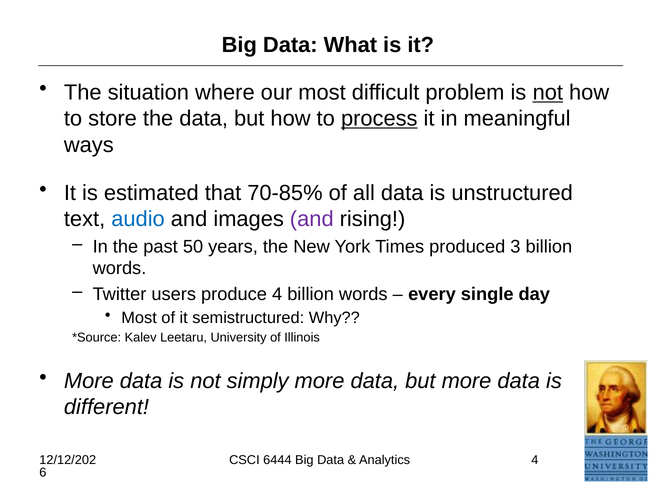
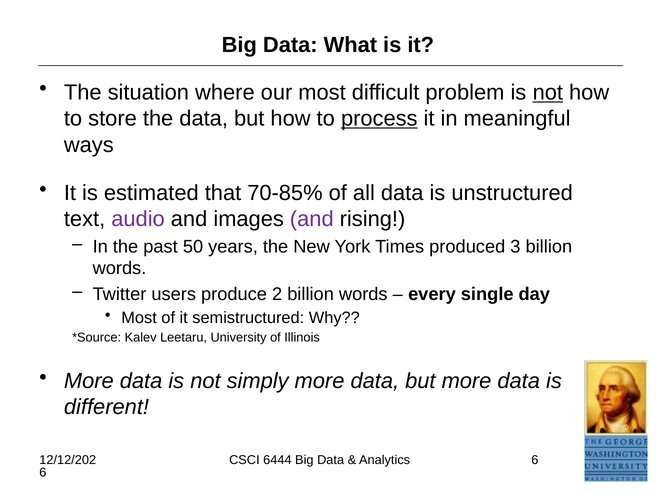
audio colour: blue -> purple (138, 219)
produce 4: 4 -> 2 (277, 294)
Analytics 4: 4 -> 6 (535, 460)
